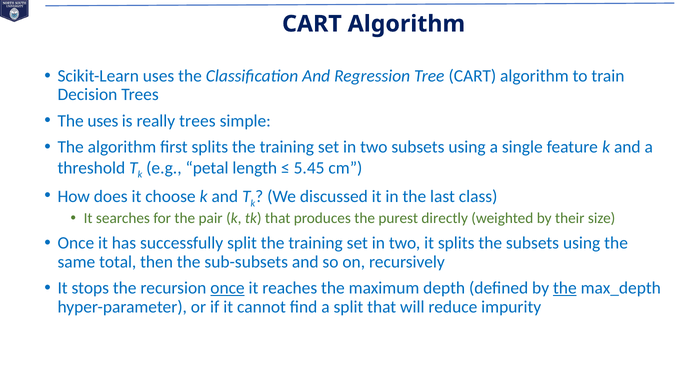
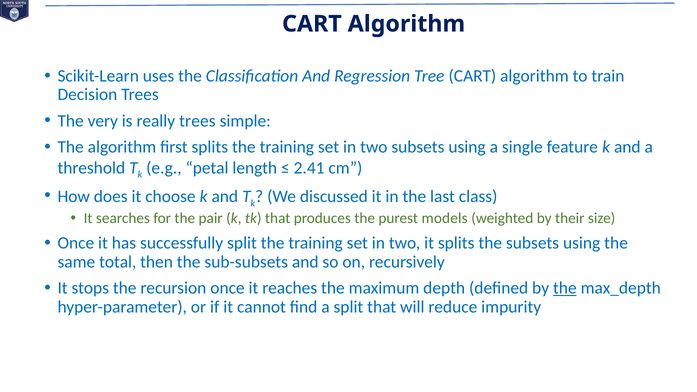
The uses: uses -> very (103, 121)
5.45: 5.45 -> 2.41 (309, 168)
directly: directly -> models (445, 218)
once underline: present -> none (227, 288)
